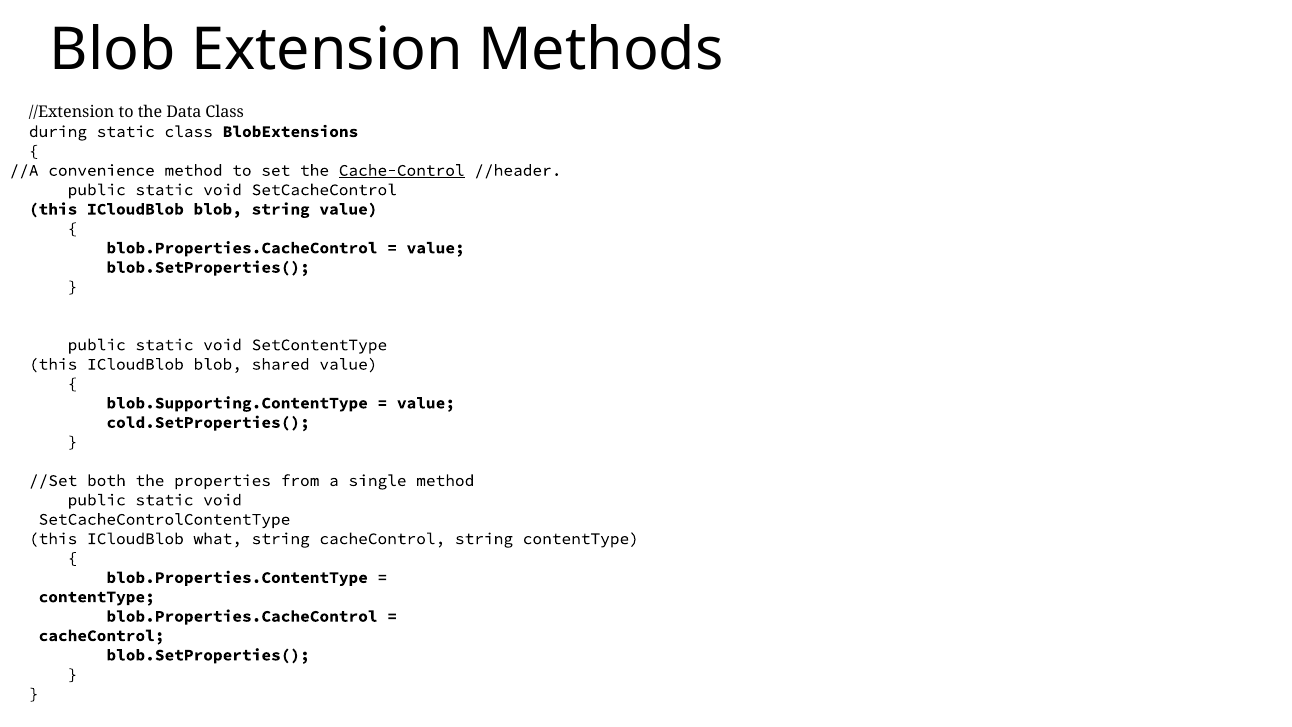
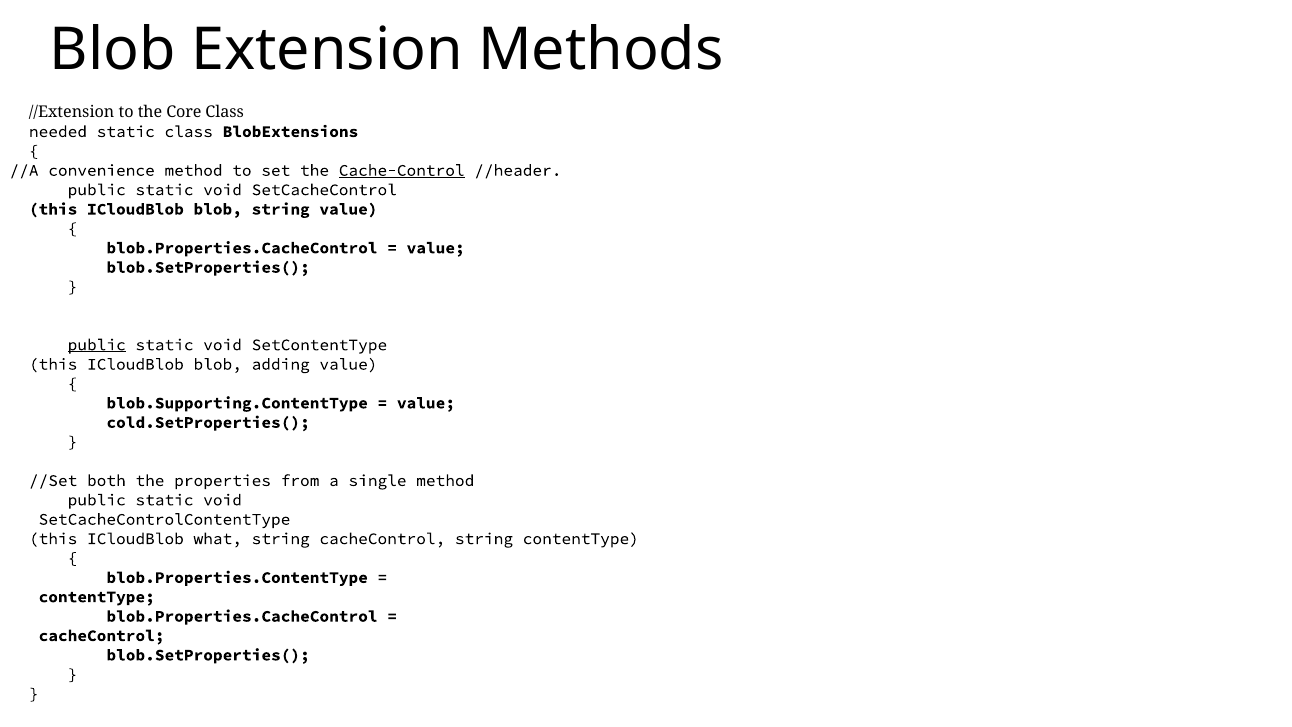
Data: Data -> Core (184, 112)
during: during -> needed (58, 132)
public underline: none -> present (97, 345)
shared: shared -> adding (281, 364)
